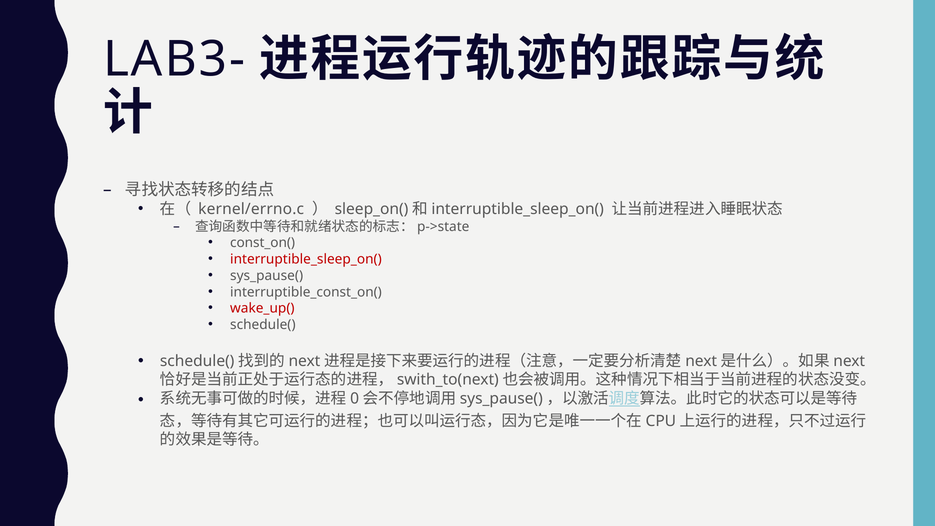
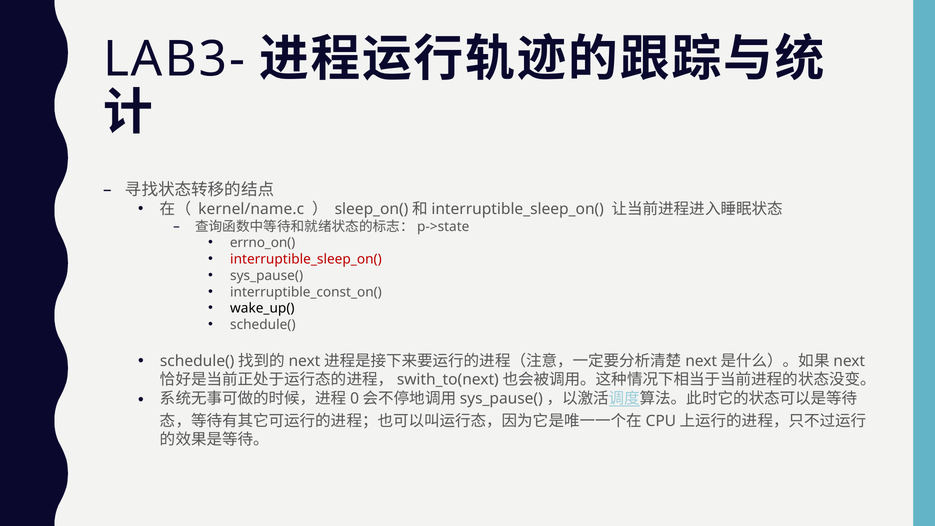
kernel/errno.c: kernel/errno.c -> kernel/name.c (251, 209)
const_on(: const_on( -> errno_on( (263, 243)
wake_up( colour: red -> black (262, 308)
